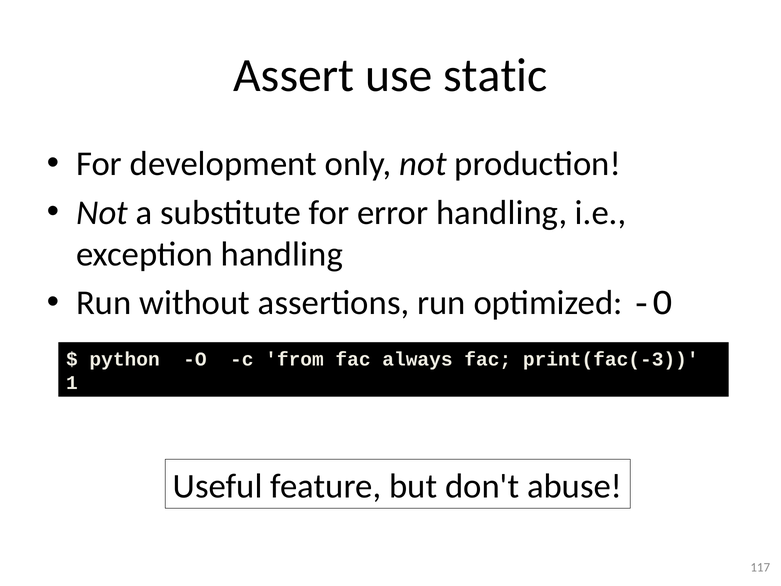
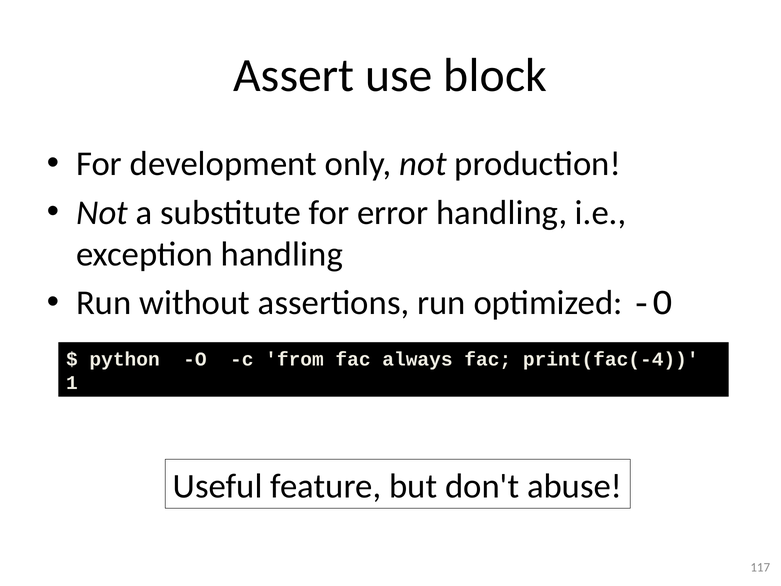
static: static -> block (495, 76)
print(fac(-3: print(fac(-3 -> print(fac(-4 (611, 359)
